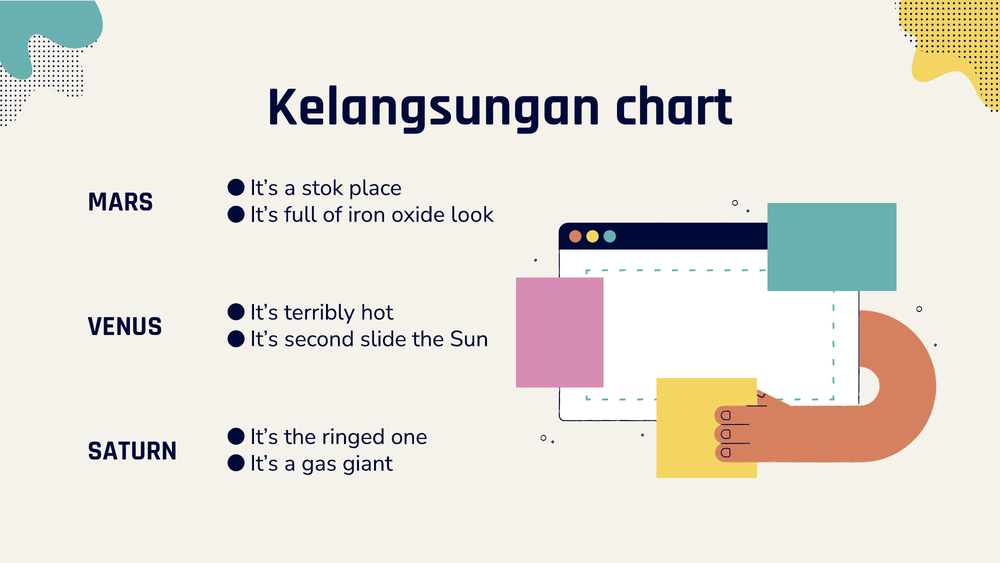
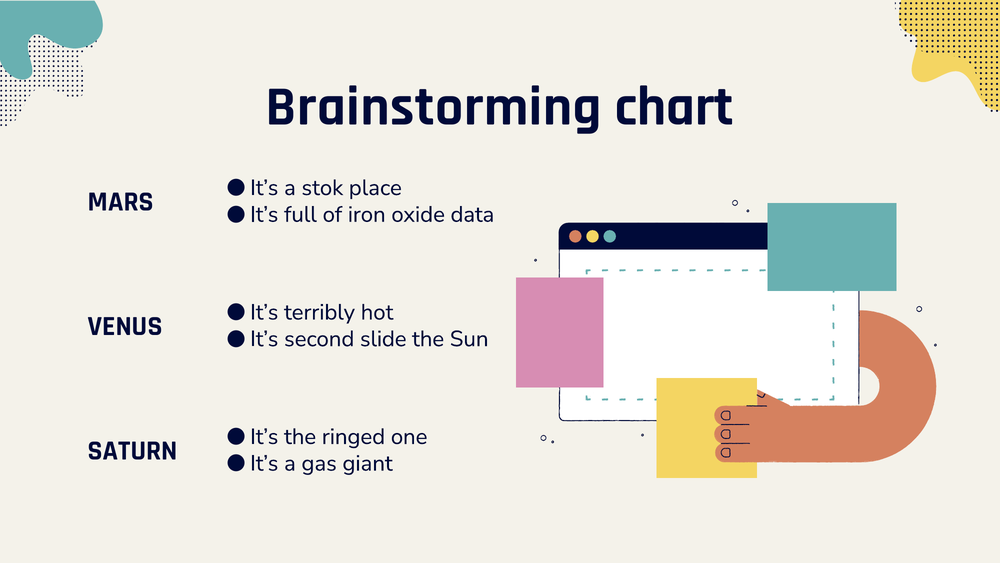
Kelangsungan: Kelangsungan -> Brainstorming (434, 106)
look: look -> data (472, 214)
